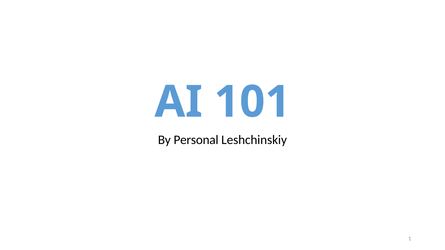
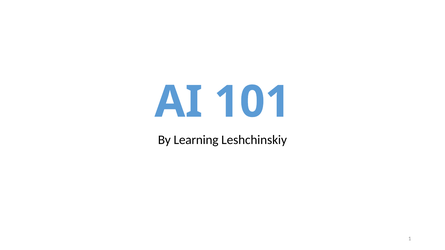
Personal: Personal -> Learning (196, 140)
